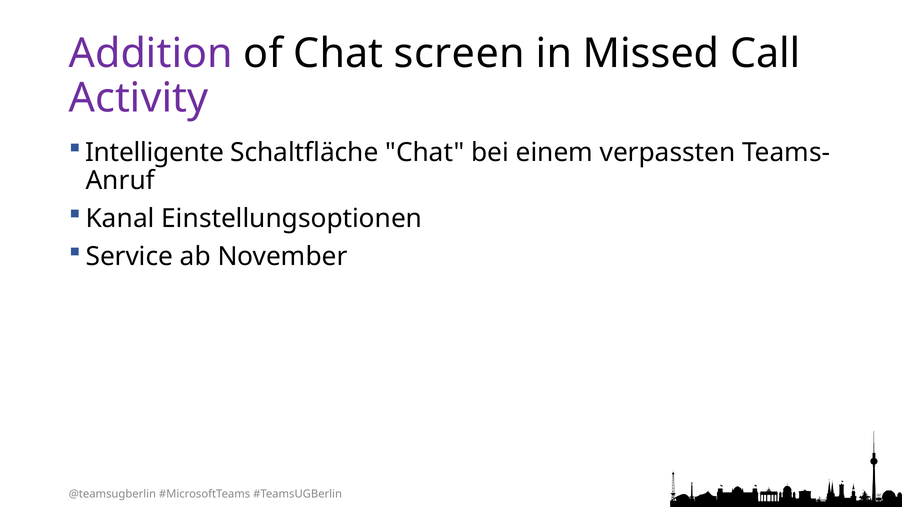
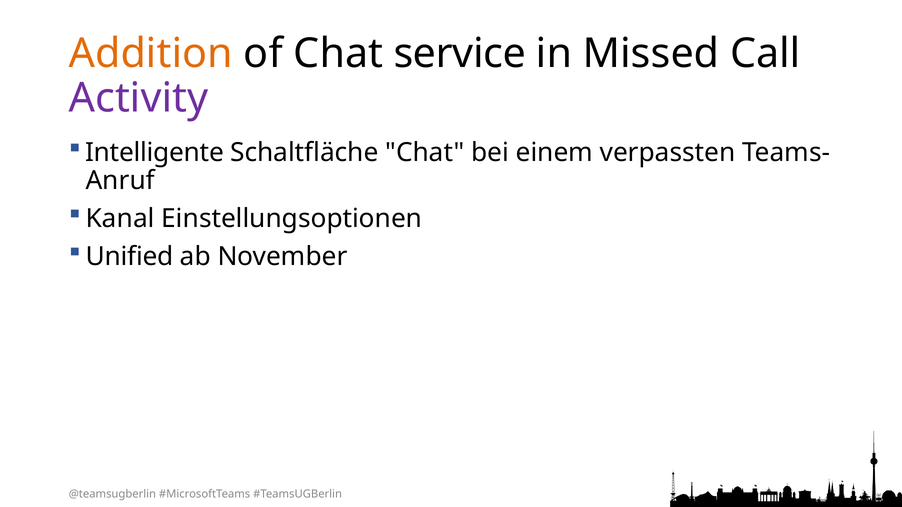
Addition colour: purple -> orange (151, 53)
screen: screen -> service (460, 53)
Service: Service -> Unified (130, 257)
